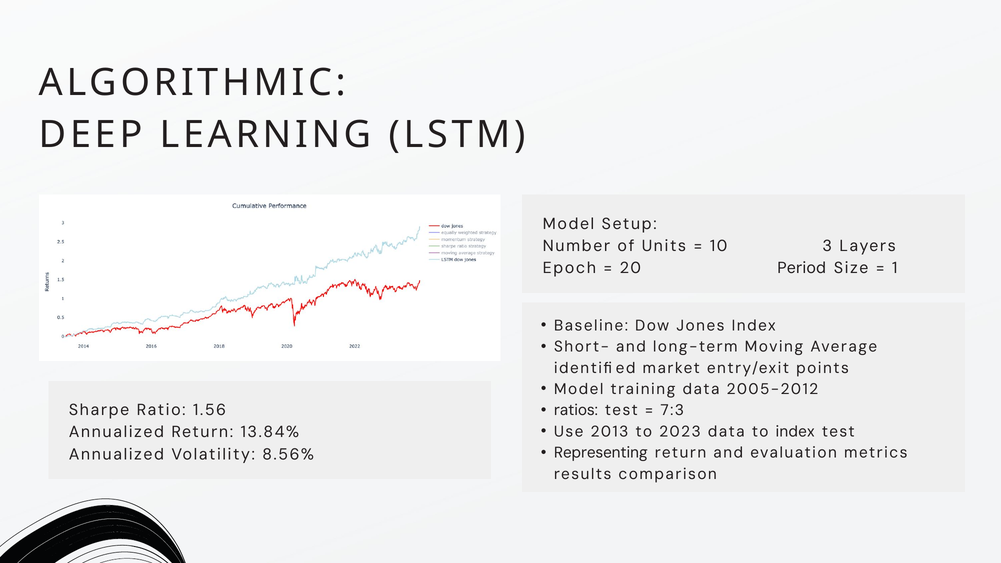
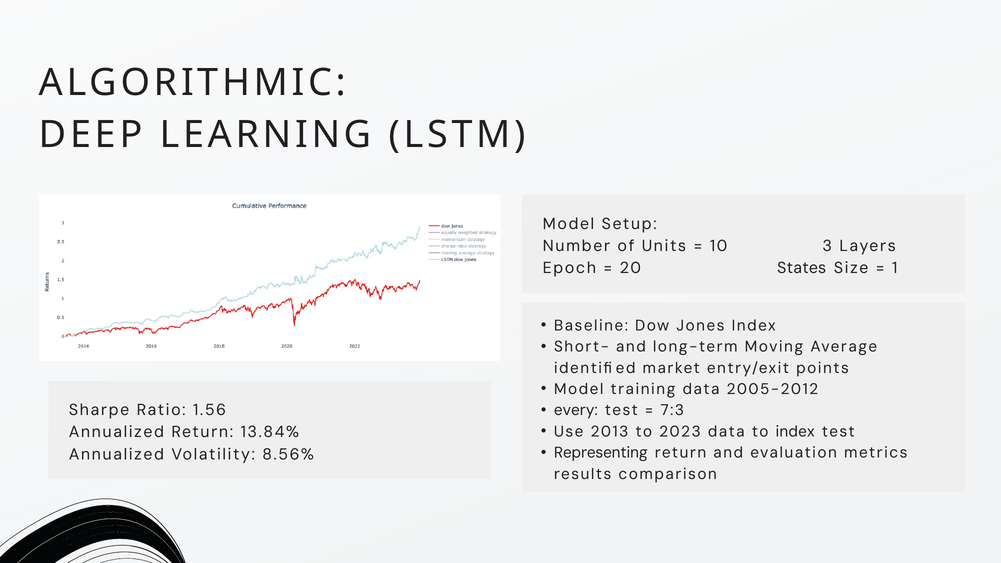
Period: Period -> States (802, 268)
ratios: ratios -> every (576, 410)
